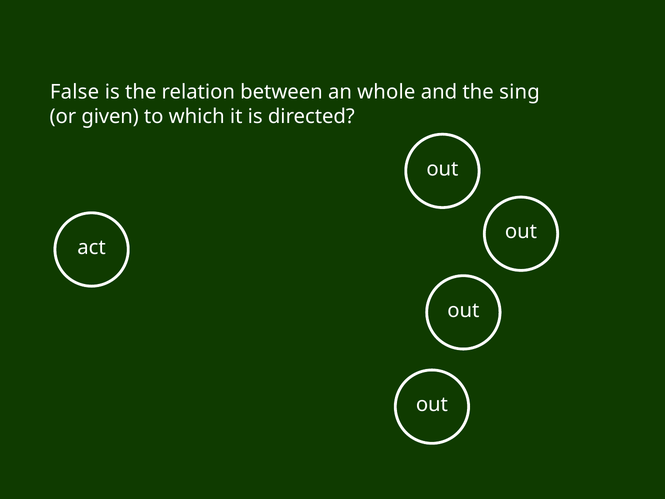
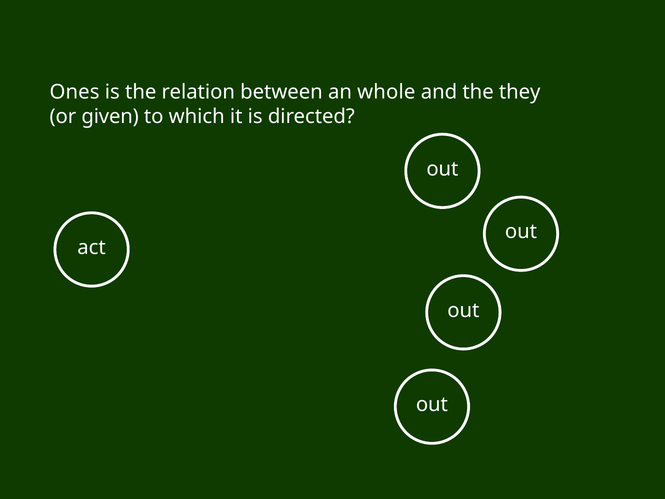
False: False -> Ones (75, 92)
sing: sing -> they (520, 92)
